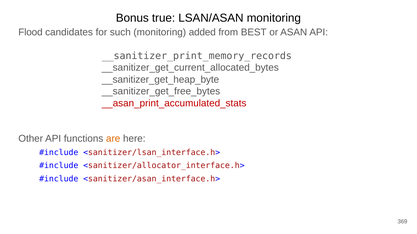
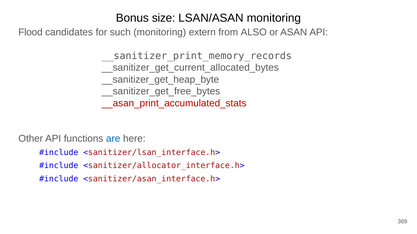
true: true -> size (164, 18)
added: added -> extern (202, 32)
BEST: BEST -> ALSO (254, 32)
are colour: orange -> blue (113, 139)
